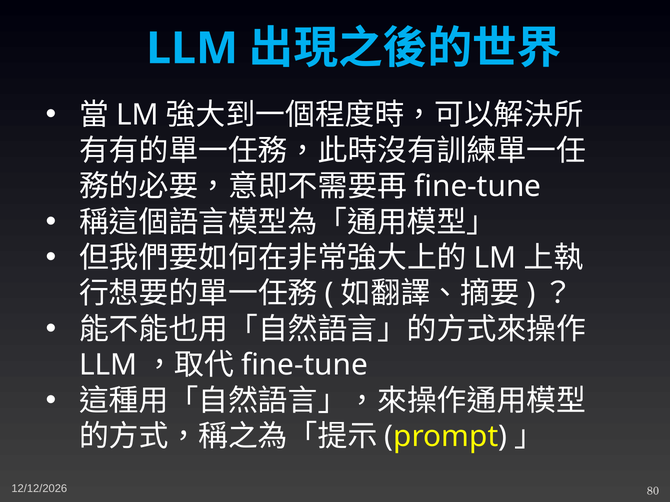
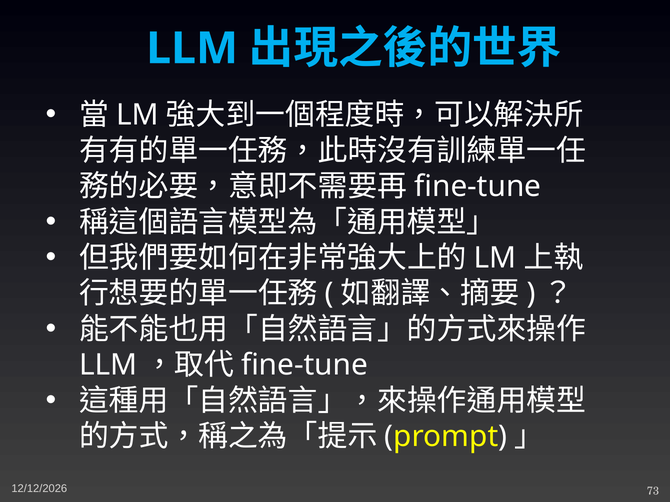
80: 80 -> 73 (653, 491)
